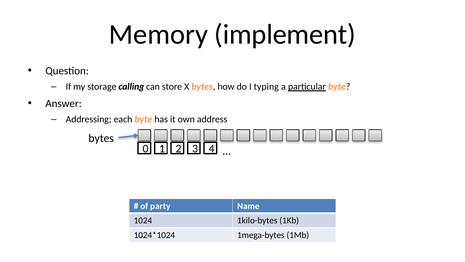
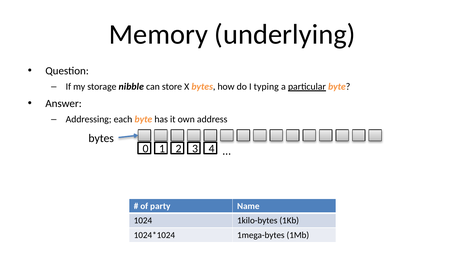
implement: implement -> underlying (285, 34)
calling: calling -> nibble (131, 87)
